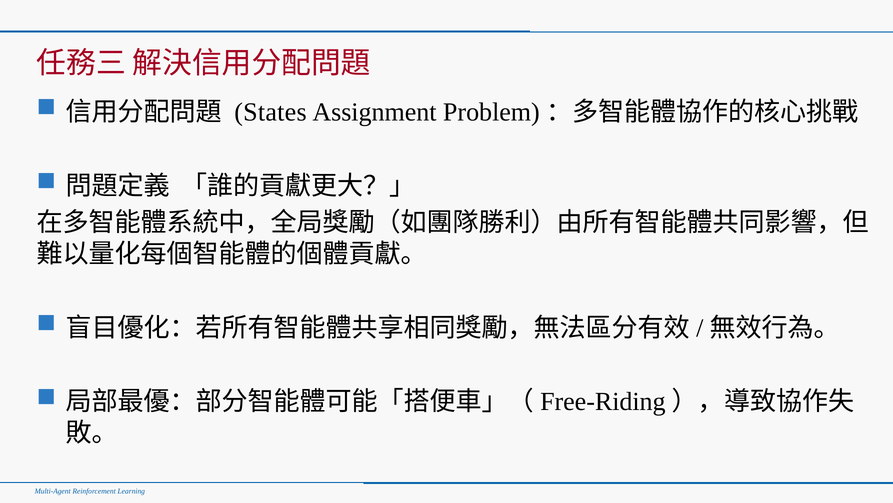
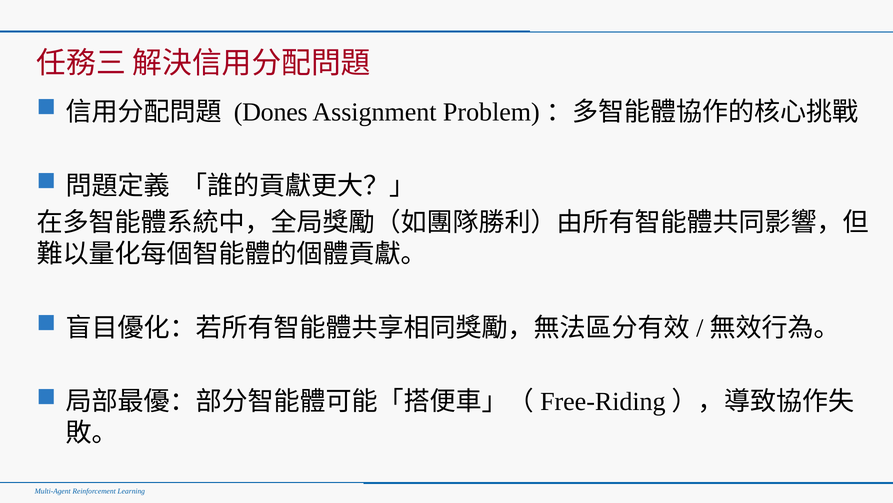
States: States -> Dones (271, 112)
